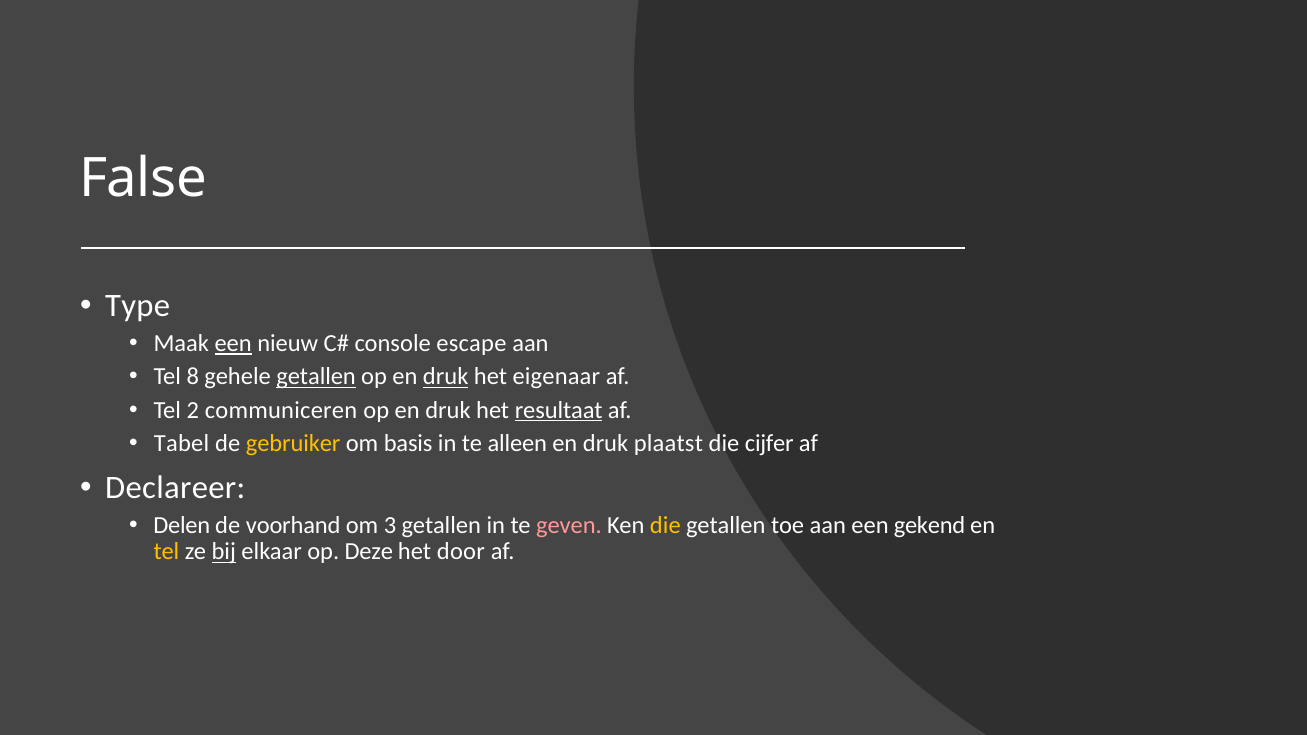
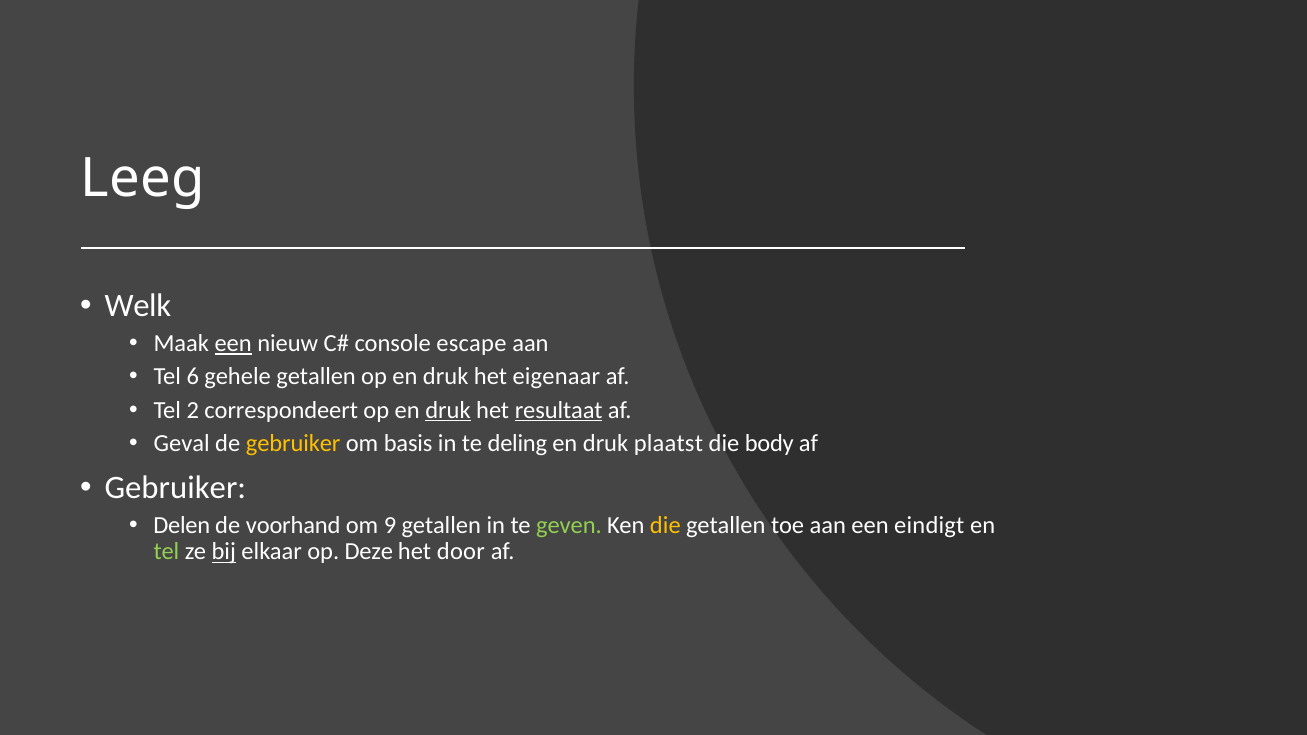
False: False -> Leeg (142, 178)
Type: Type -> Welk (138, 306)
8: 8 -> 6 (193, 377)
getallen underline: present -> none (316, 377)
druk underline: present -> none (446, 377)
communiceren: communiceren -> correspondeert (281, 410)
druk underline: none -> present (448, 410)
Tabel: Tabel -> Geval (182, 443)
alleen: alleen -> deling (517, 443)
cijfer: cijfer -> body (769, 443)
Declareer: Declareer -> Gebruiker (175, 488)
3: 3 -> 9 (390, 526)
geven colour: pink -> light green (569, 526)
gekend: gekend -> eindigt (929, 526)
tel colour: yellow -> light green (166, 552)
